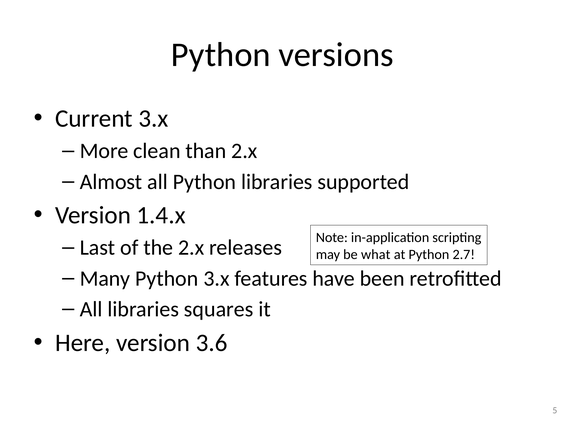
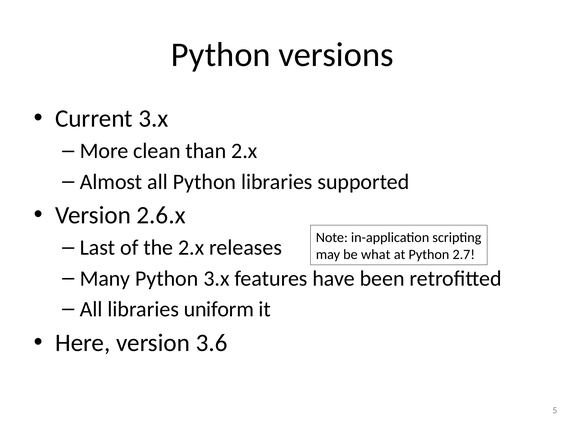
1.4.x: 1.4.x -> 2.6.x (161, 215)
squares: squares -> uniform (219, 309)
